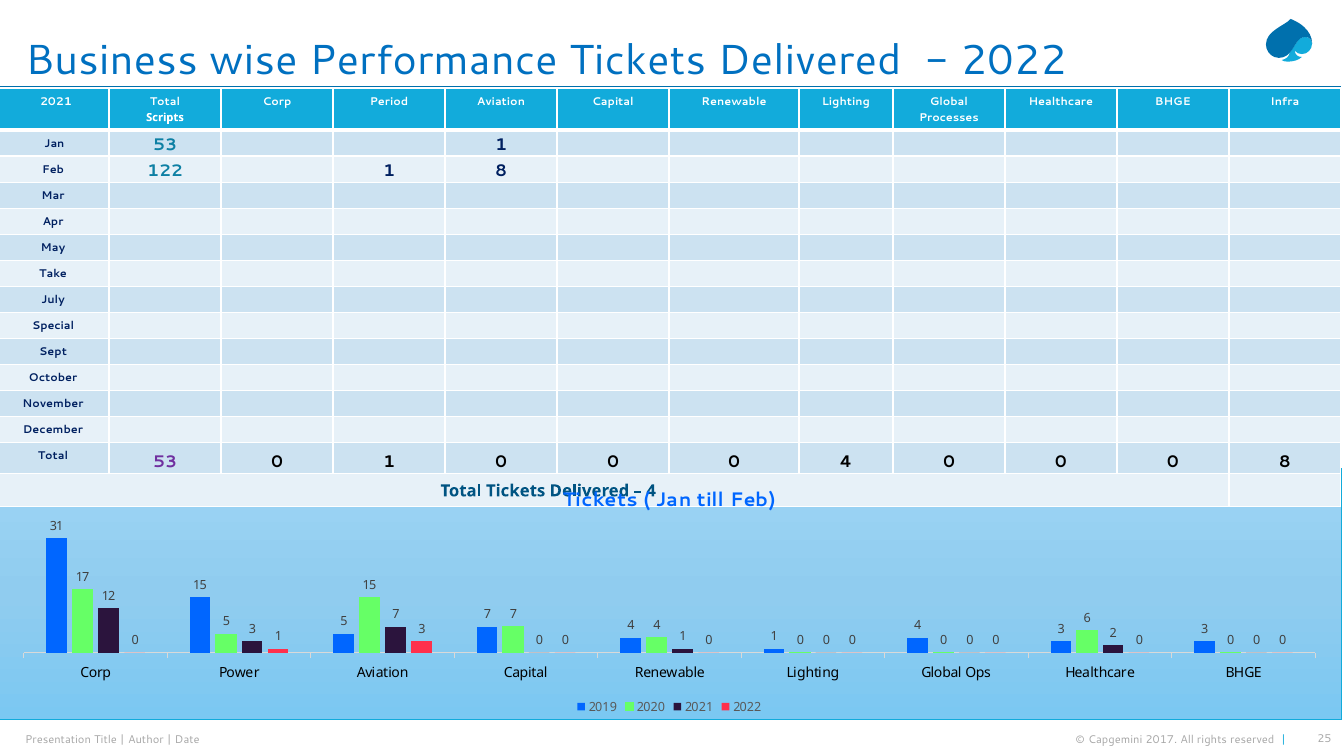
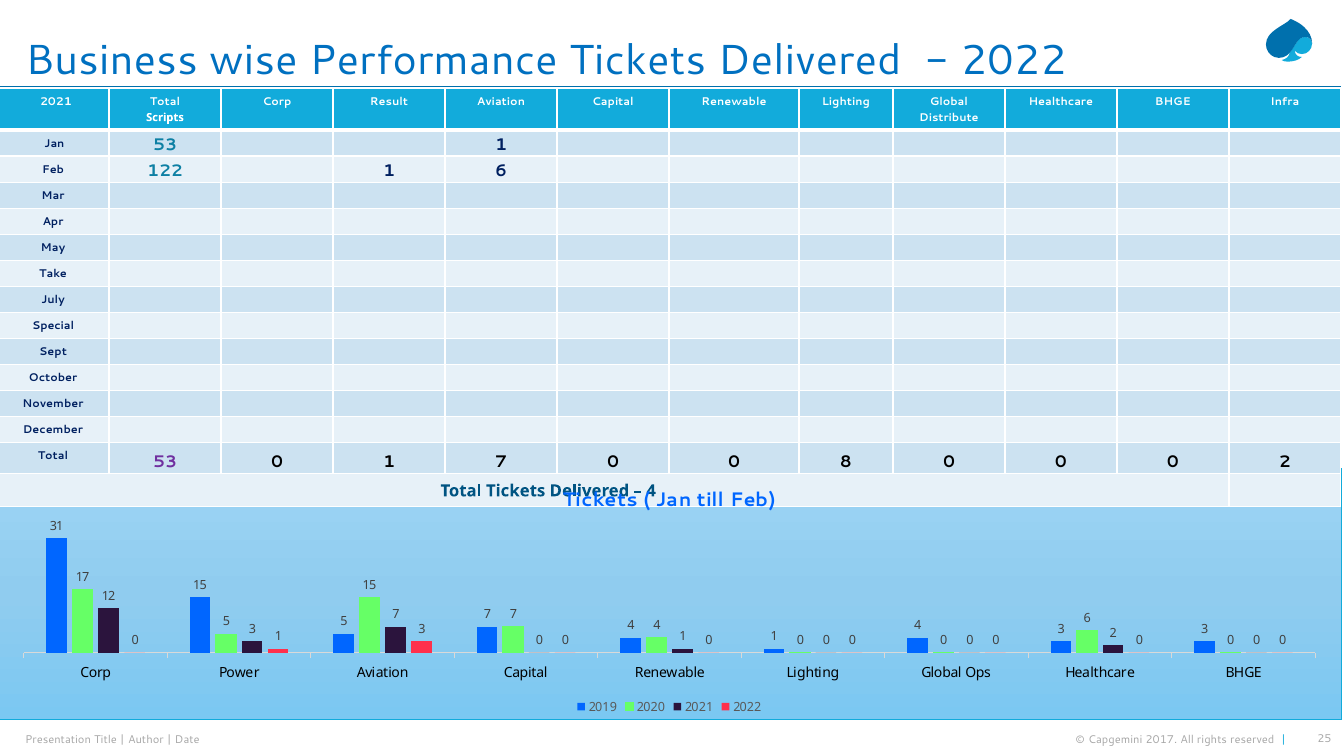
Period: Period -> Result (389, 102)
Processes: Processes -> Distribute (949, 118)
1 8: 8 -> 6 (501, 171)
53 0 1 0: 0 -> 7 (501, 462)
0 4: 4 -> 8 (846, 462)
0 0 0 8: 8 -> 2 (1285, 462)
